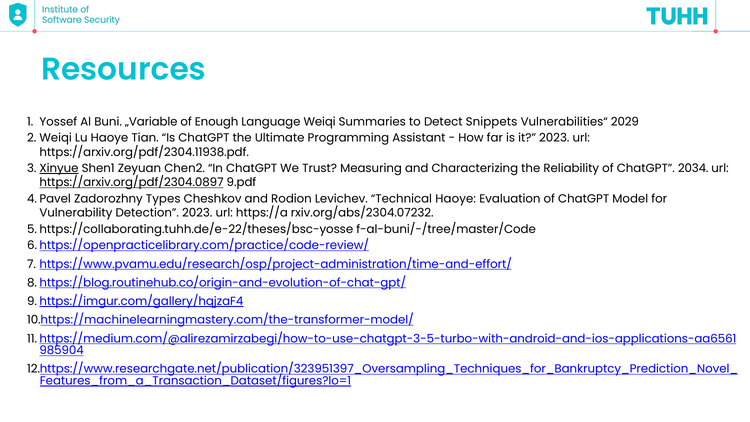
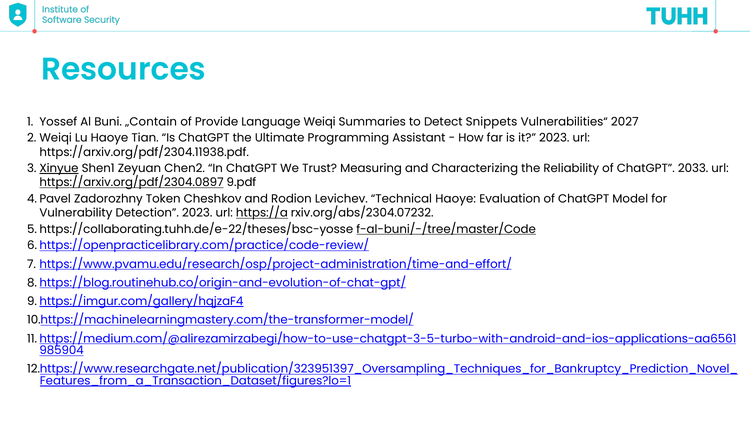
„Variable: „Variable -> „Contain (151, 122)
Enough: Enough -> Provide (217, 122)
2029: 2029 -> 2027 (625, 122)
2034: 2034 -> 2033 (693, 168)
Types: Types -> Token (163, 199)
https://a underline: none -> present (262, 213)
f-al-buni/-/tree/master/Code underline: none -> present (446, 229)
